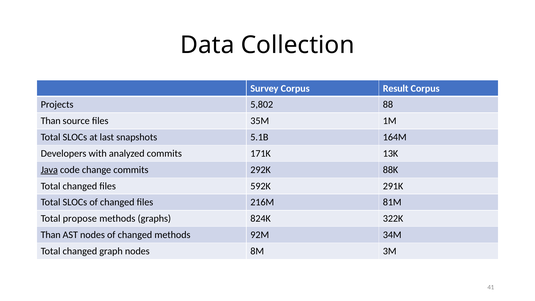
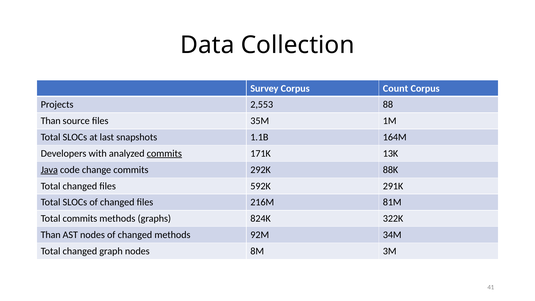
Result: Result -> Count (396, 88)
5,802: 5,802 -> 2,553 (262, 105)
5.1B: 5.1B -> 1.1B (259, 137)
commits underline: none -> present (164, 153)
Total propose: propose -> commits (80, 219)
